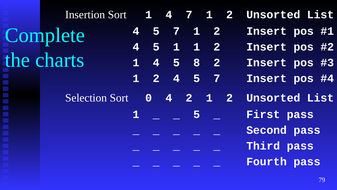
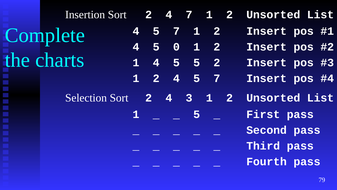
Insertion Sort 1: 1 -> 2 (149, 15)
5 1: 1 -> 0 (176, 47)
5 8: 8 -> 5 (197, 63)
Selection Sort 0: 0 -> 2 (149, 98)
4 2: 2 -> 3 (189, 98)
